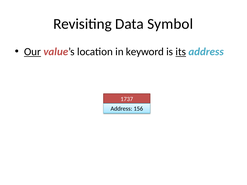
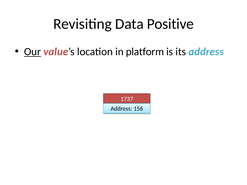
Symbol: Symbol -> Positive (170, 24)
keyword: keyword -> platform (145, 52)
its underline: present -> none (181, 52)
